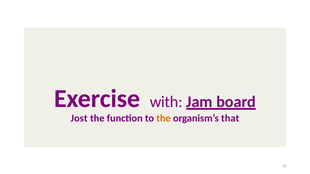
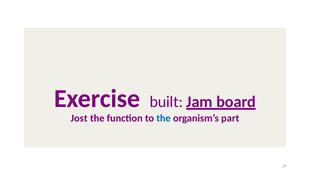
with: with -> built (166, 102)
the colour: orange -> blue (164, 119)
that: that -> part (230, 119)
